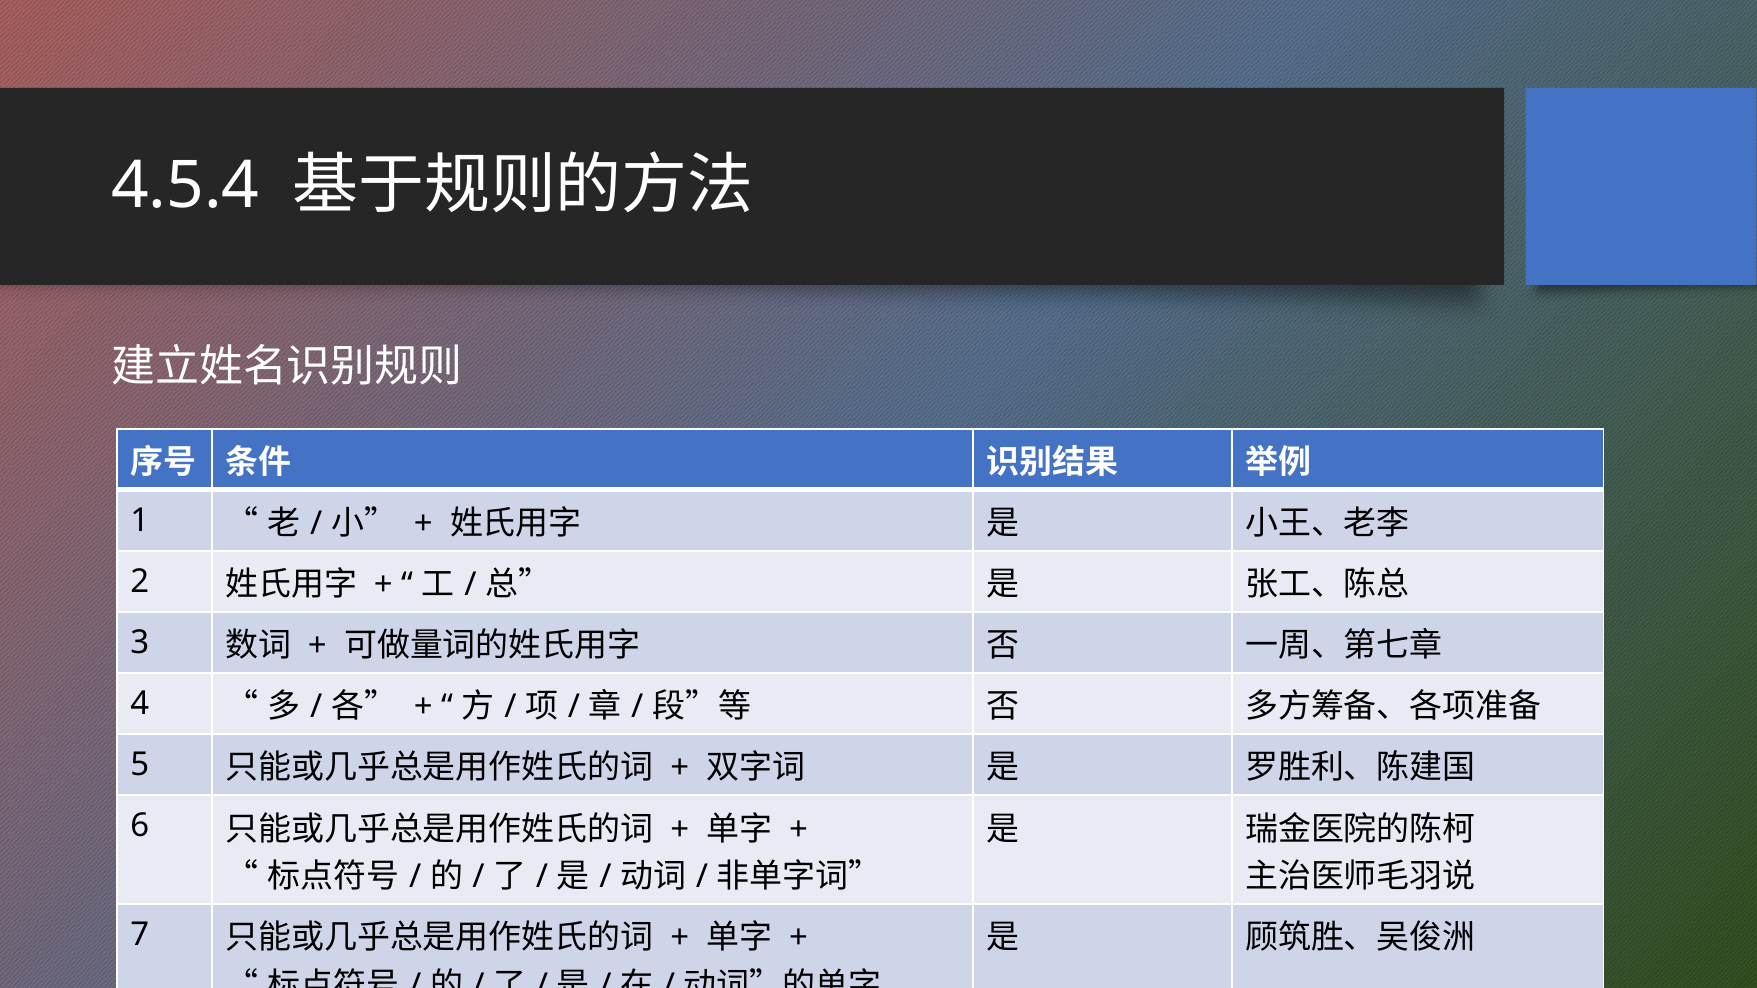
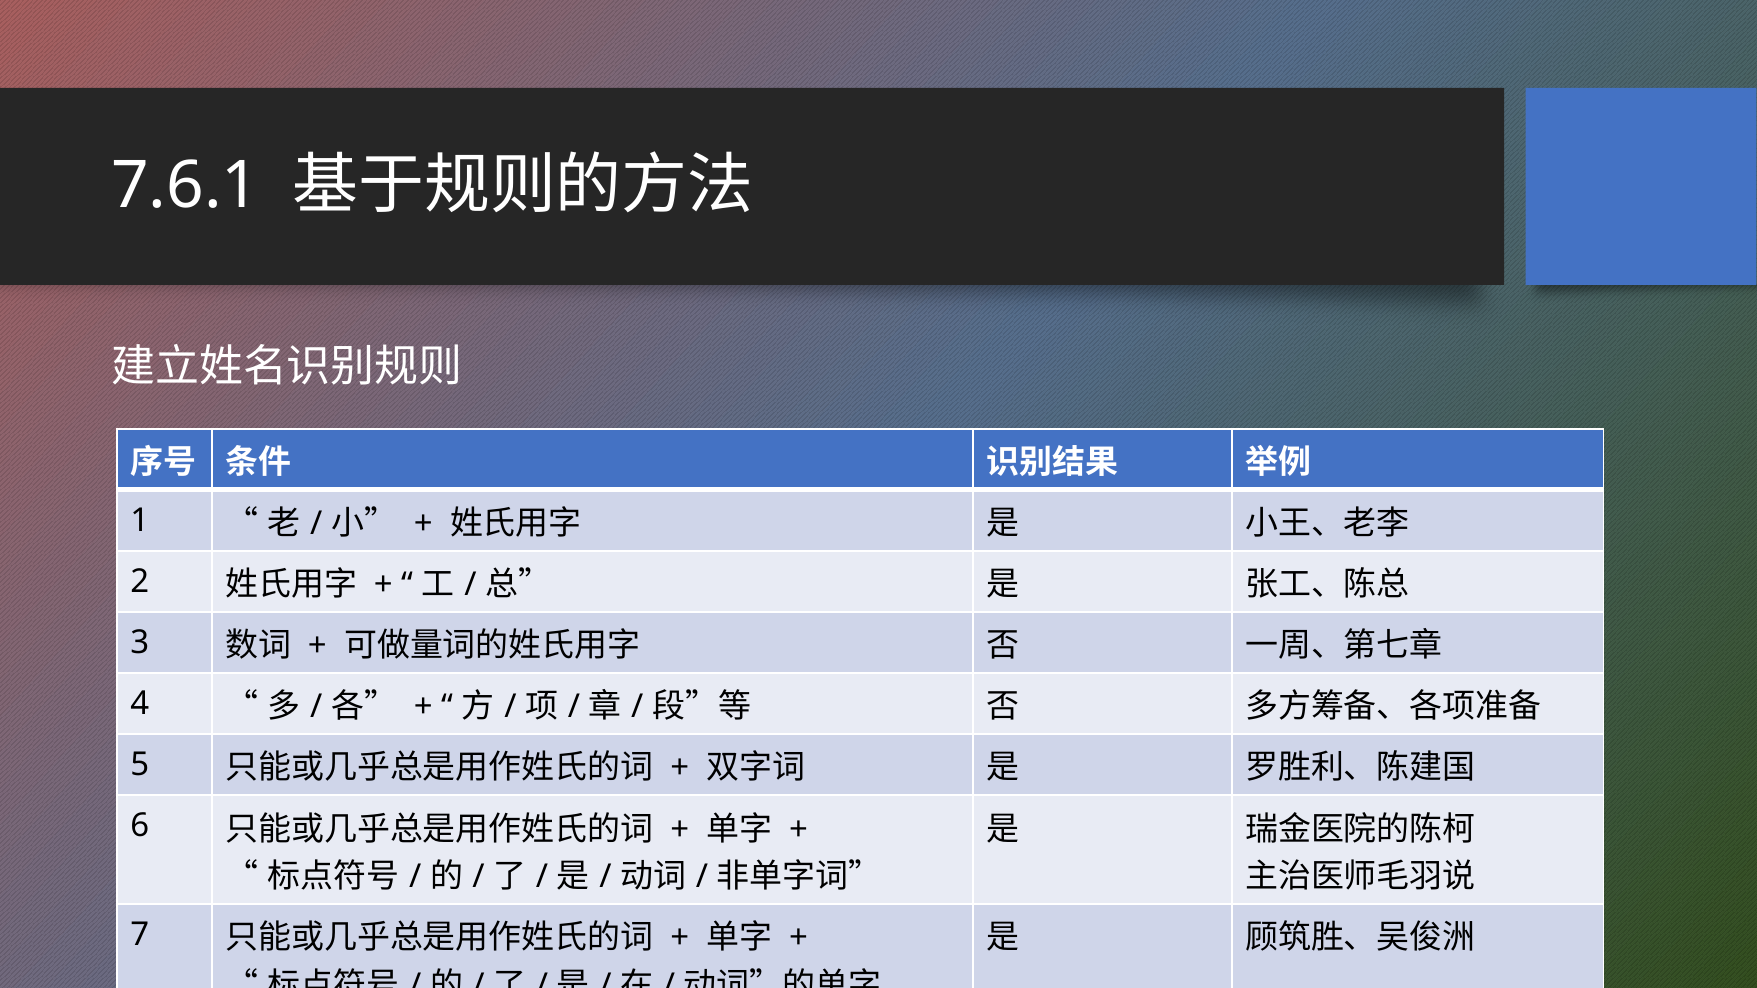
4.5.4: 4.5.4 -> 7.6.1 (185, 186)
